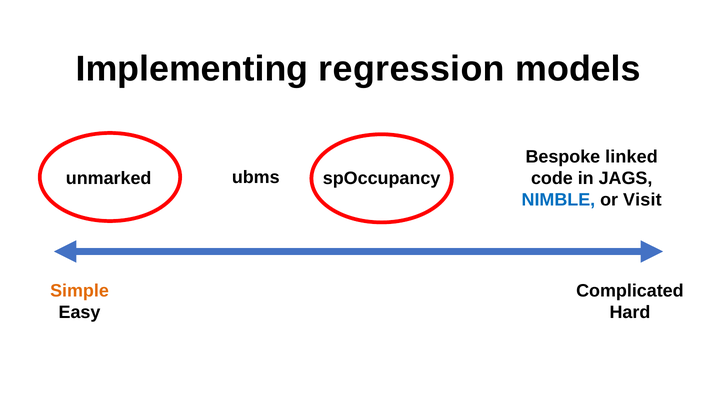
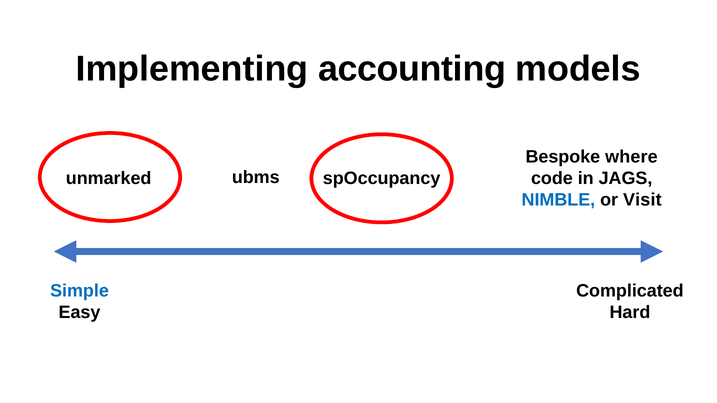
regression: regression -> accounting (412, 69)
linked: linked -> where (631, 157)
Simple colour: orange -> blue (80, 291)
